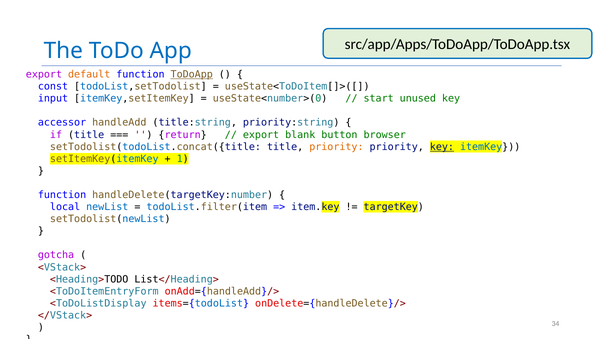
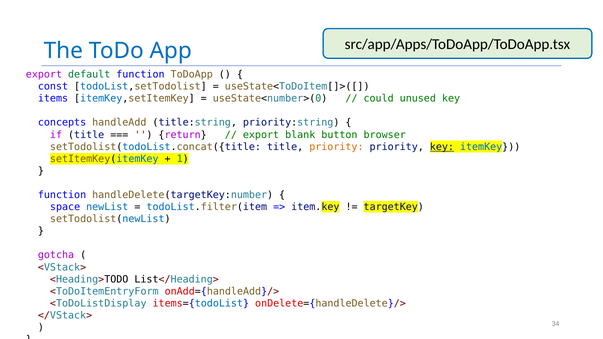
default colour: orange -> green (89, 75)
ToDoApp underline: present -> none (192, 75)
input: input -> items (53, 99)
start: start -> could (379, 99)
accessor: accessor -> concepts (62, 123)
local: local -> space (65, 207)
